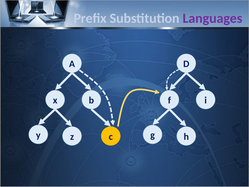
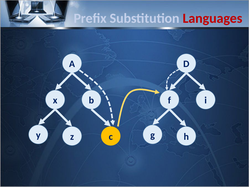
Languages colour: purple -> red (213, 18)
